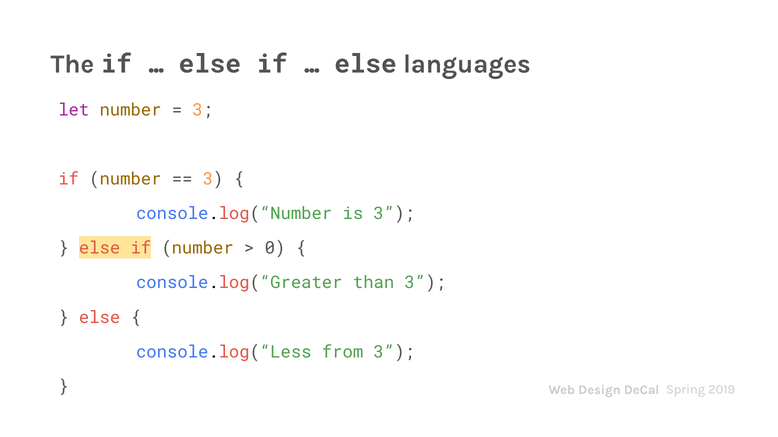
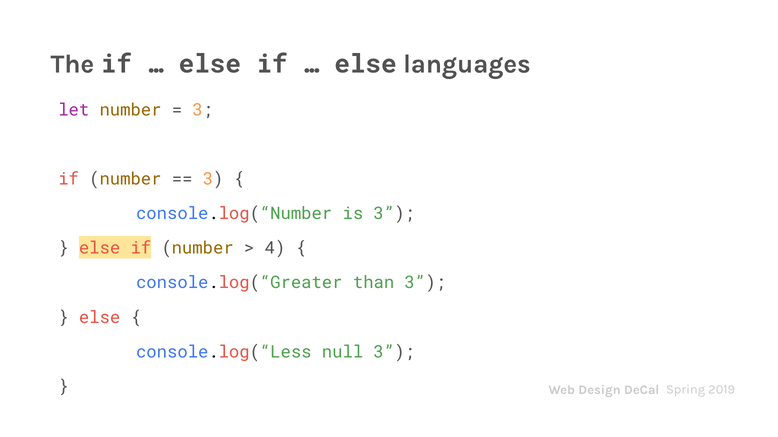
0: 0 -> 4 (275, 249)
from: from -> null (343, 352)
